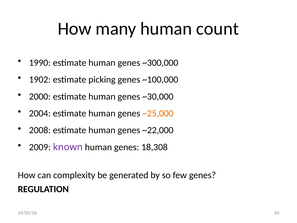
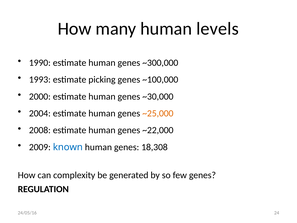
count: count -> levels (218, 29)
1902: 1902 -> 1993 (40, 80)
known colour: purple -> blue (68, 147)
